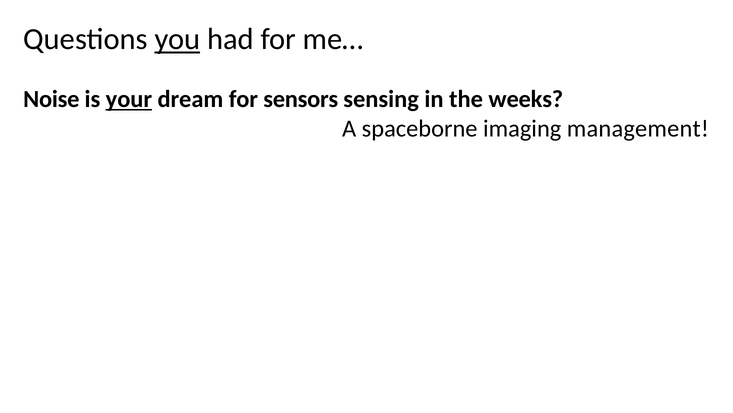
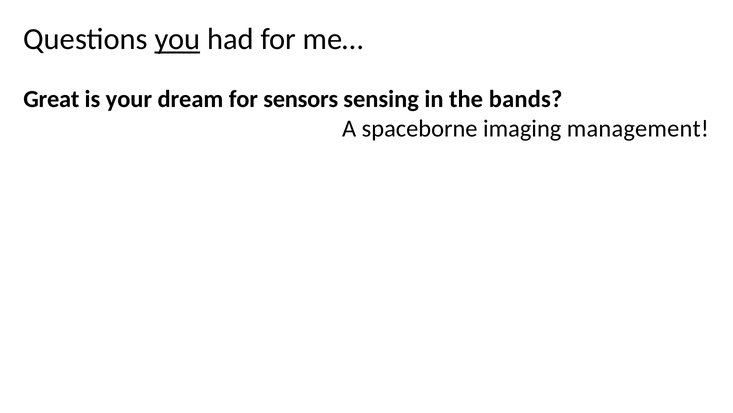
Noise: Noise -> Great (51, 99)
your underline: present -> none (129, 99)
weeks: weeks -> bands (526, 99)
